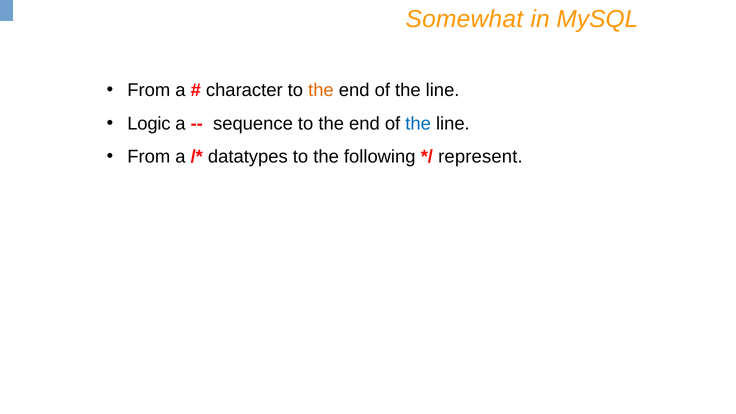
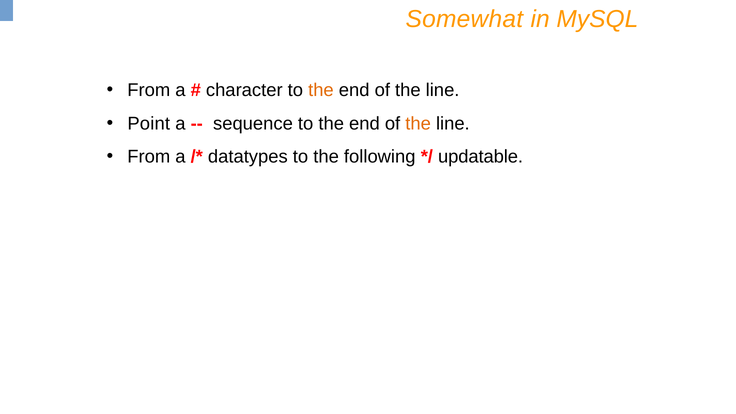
Logic: Logic -> Point (149, 124)
the colour: blue -> orange (418, 124)
represent: represent -> updatable (481, 157)
